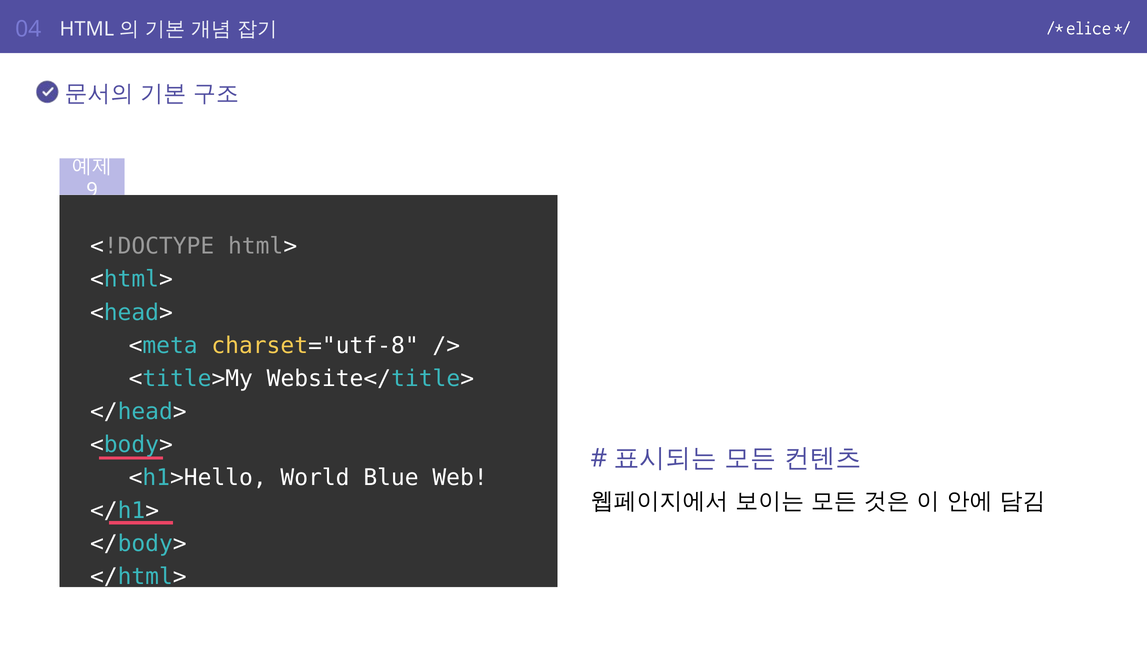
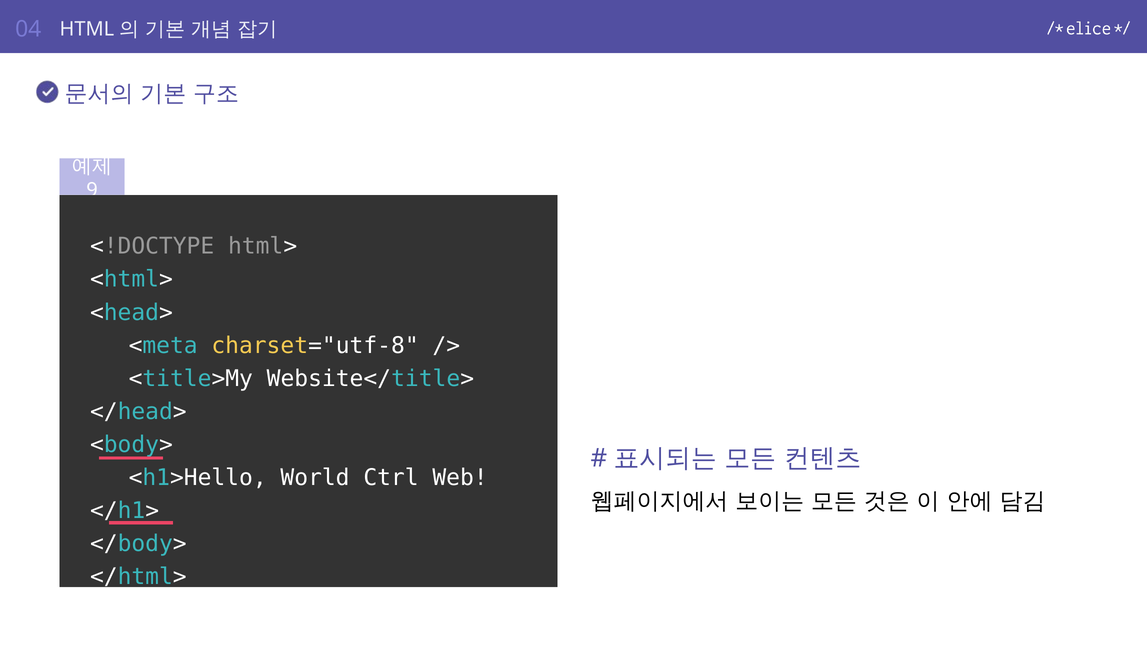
Blue: Blue -> Ctrl (391, 478)
